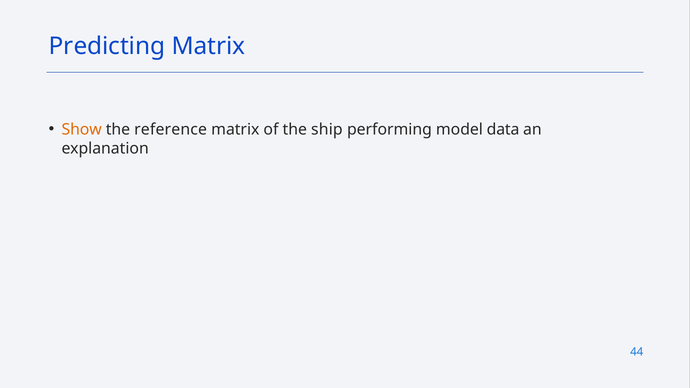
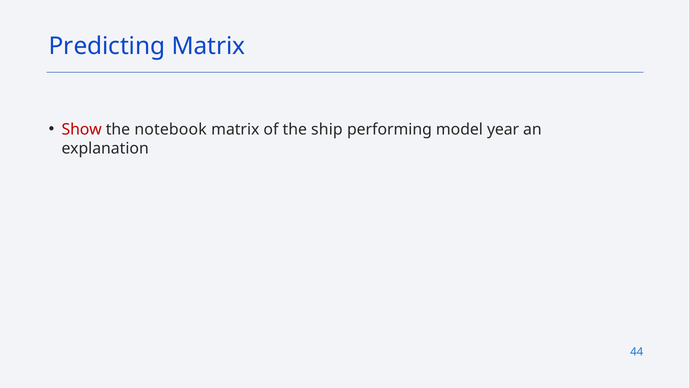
Show colour: orange -> red (82, 130)
reference: reference -> notebook (171, 130)
data: data -> year (503, 130)
